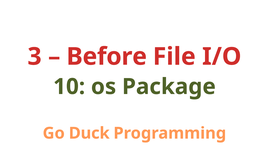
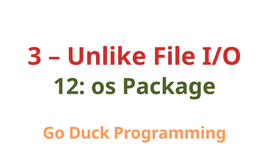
Before: Before -> Unlike (107, 57)
10: 10 -> 12 (69, 87)
